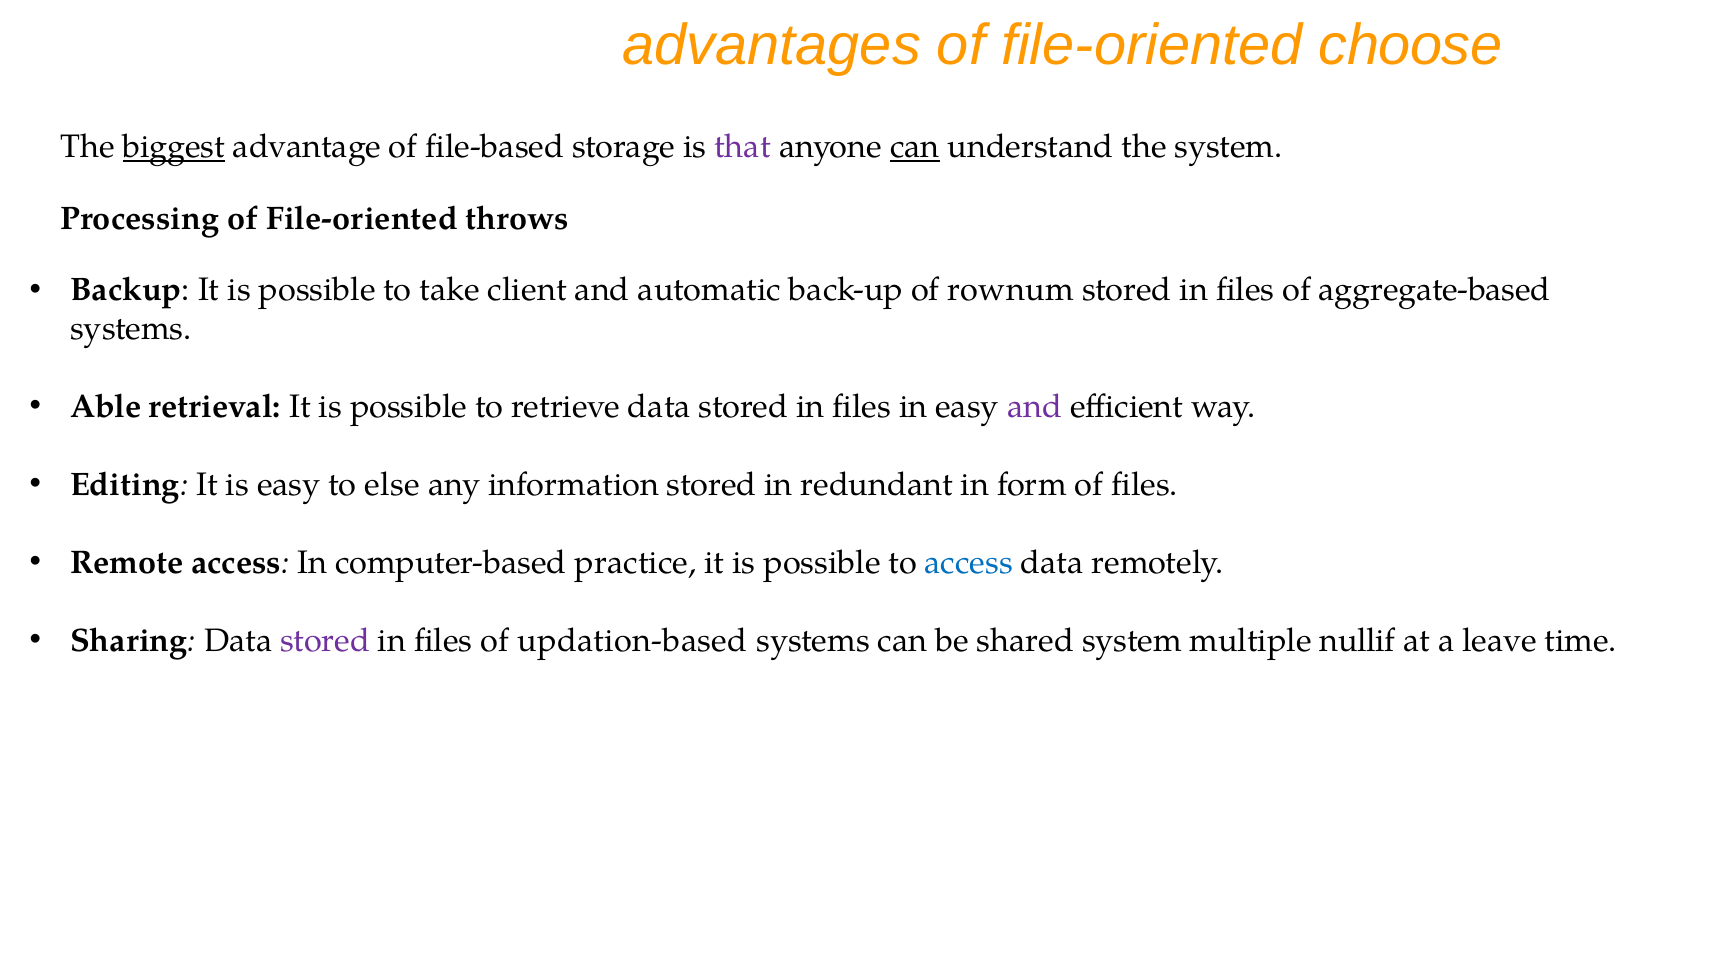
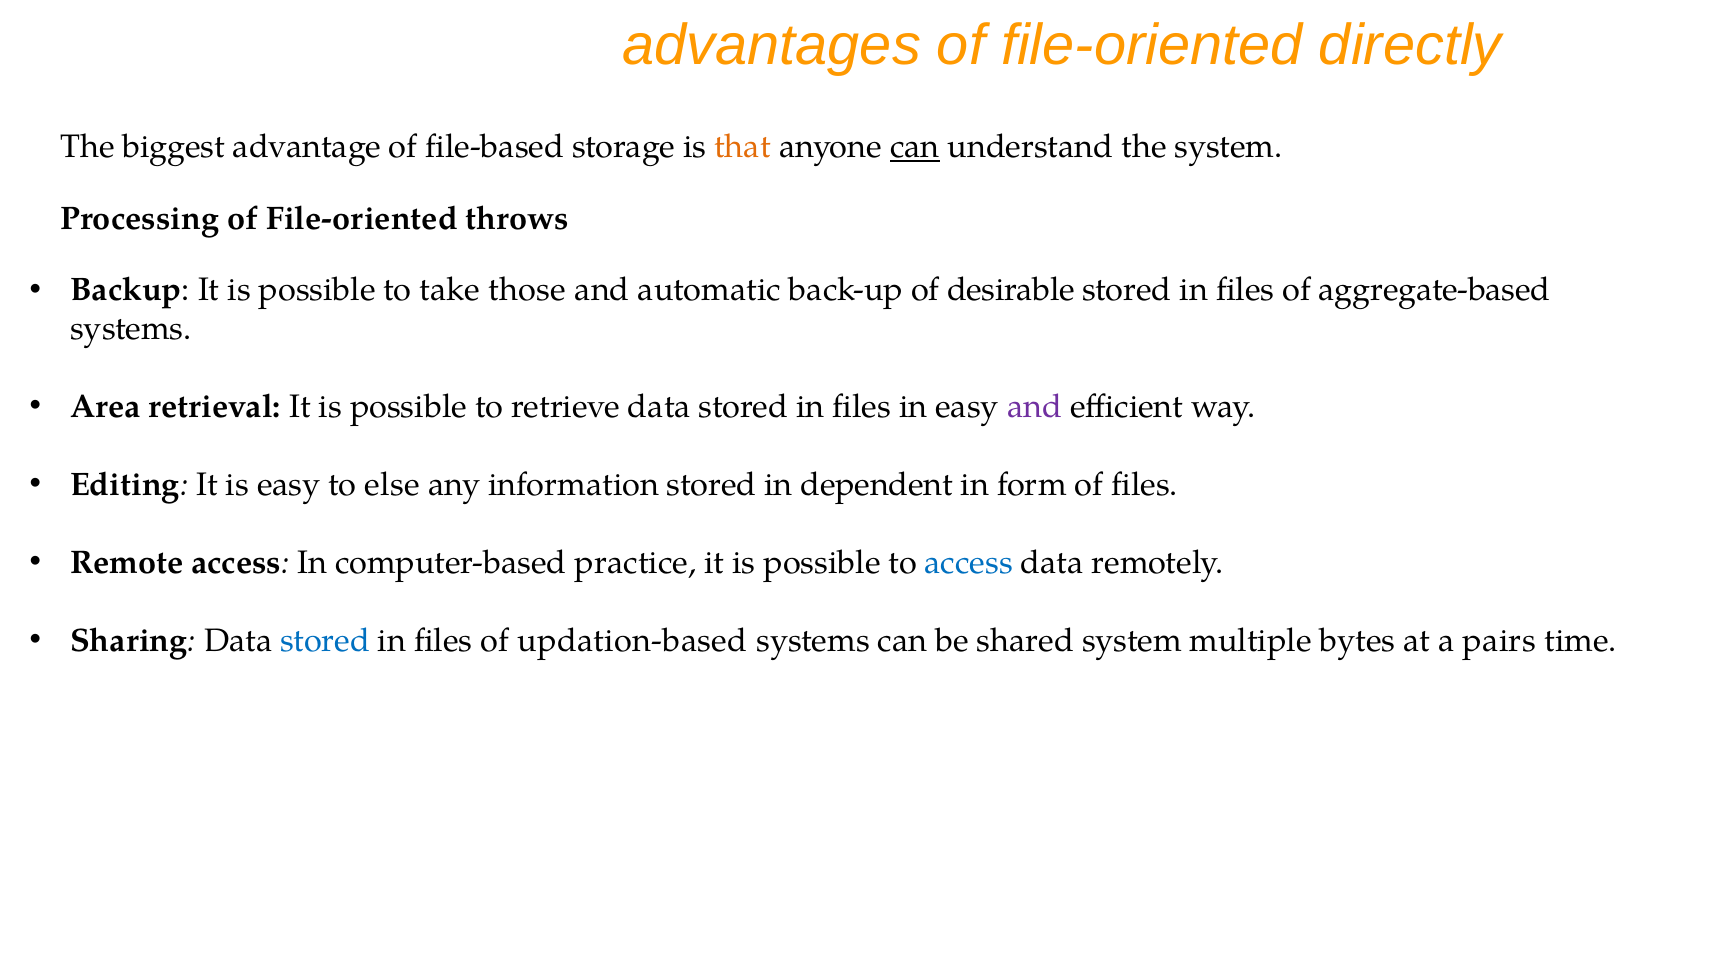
choose: choose -> directly (1410, 45)
biggest underline: present -> none (174, 147)
that colour: purple -> orange (743, 147)
client: client -> those (527, 290)
rownum: rownum -> desirable (1011, 290)
Able: Able -> Area (106, 407)
redundant: redundant -> dependent (877, 485)
stored colour: purple -> blue (325, 641)
nullif: nullif -> bytes (1358, 641)
leave: leave -> pairs (1499, 641)
